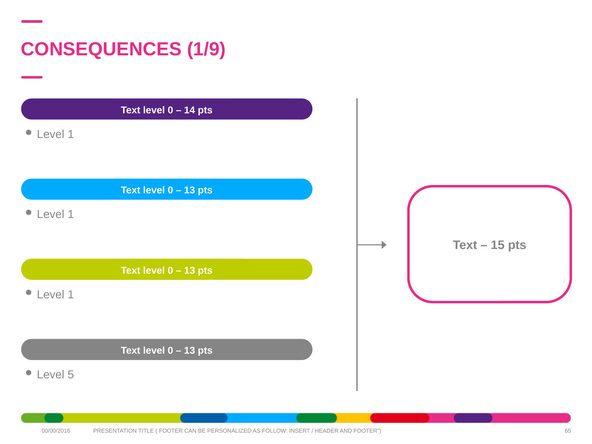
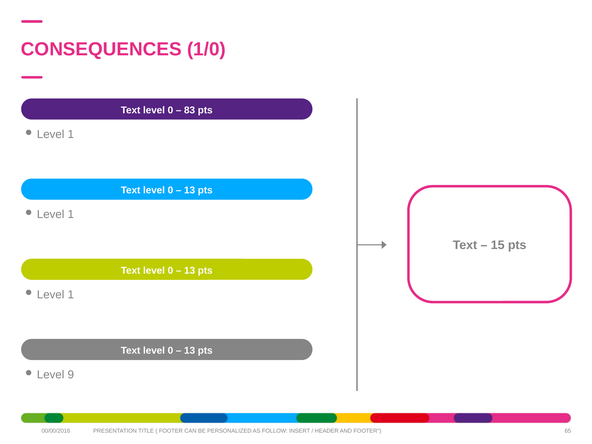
1/9: 1/9 -> 1/0 (206, 49)
14: 14 -> 83 (190, 110)
5: 5 -> 9 (71, 375)
